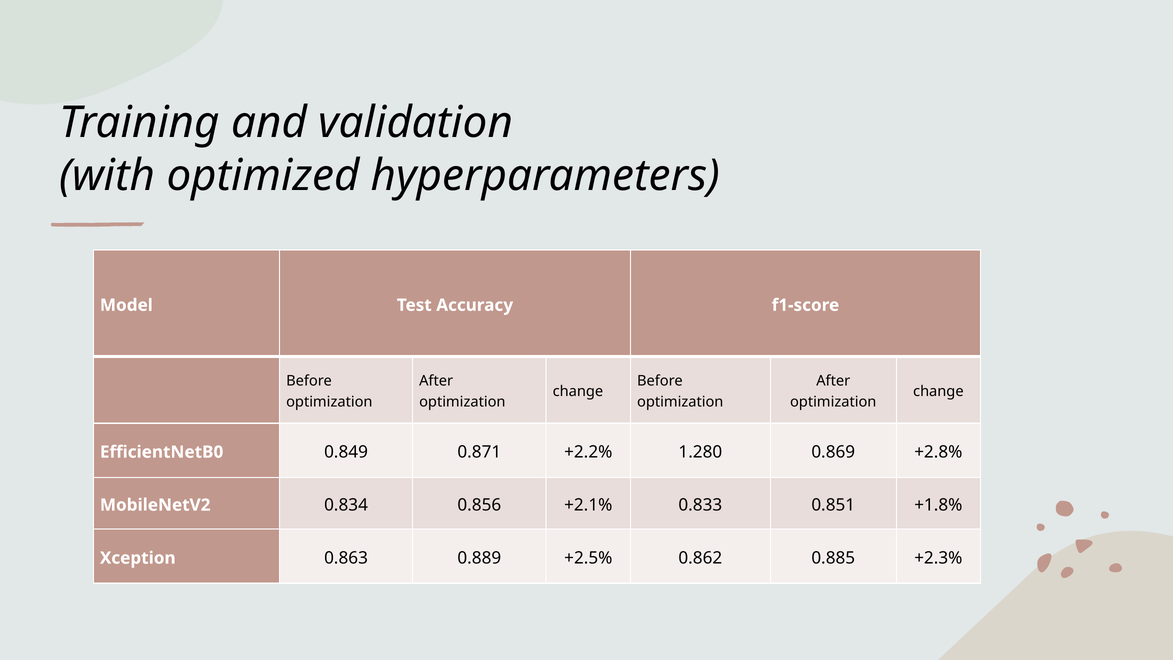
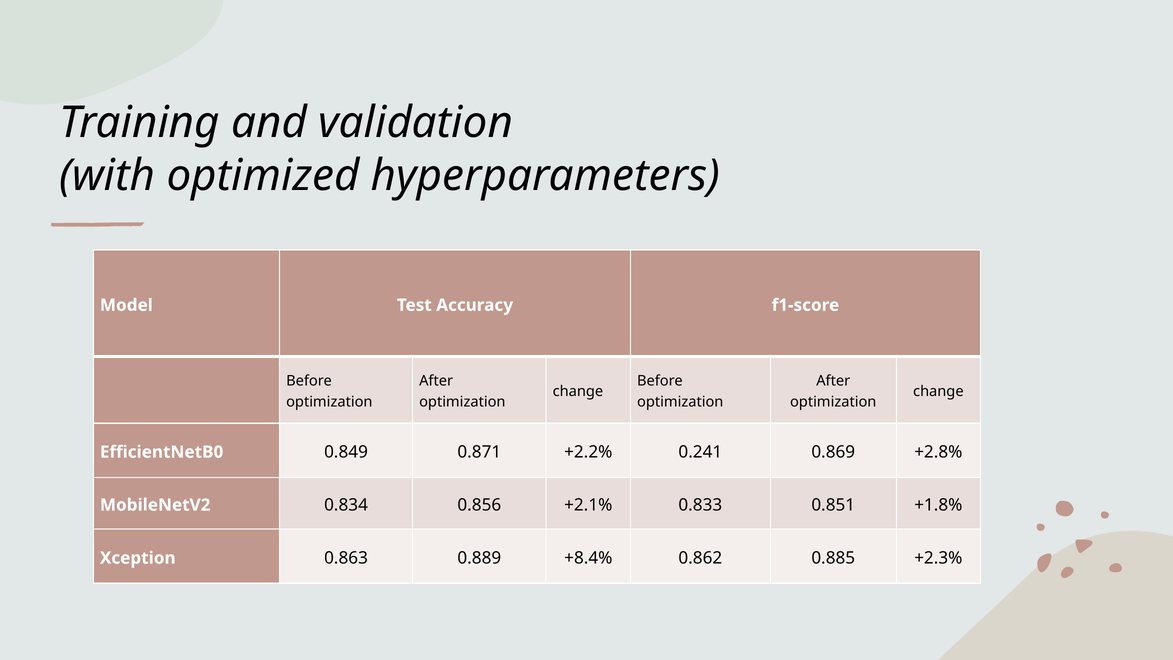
1.280: 1.280 -> 0.241 (700, 452)
+2.5%: +2.5% -> +8.4% (588, 558)
